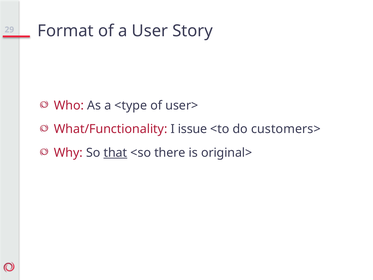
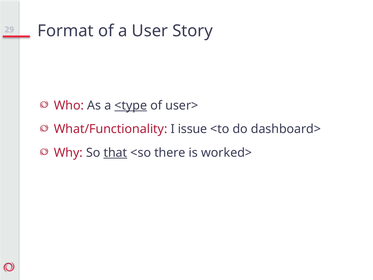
<type underline: none -> present (131, 105)
customers>: customers> -> dashboard> (286, 129)
original>: original> -> worked> (227, 153)
